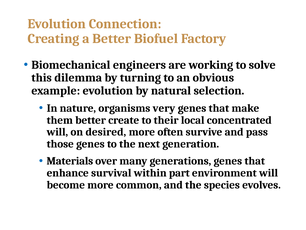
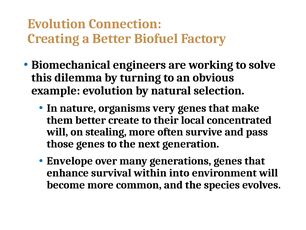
desired: desired -> stealing (106, 132)
Materials: Materials -> Envelope (70, 161)
part: part -> into (179, 173)
